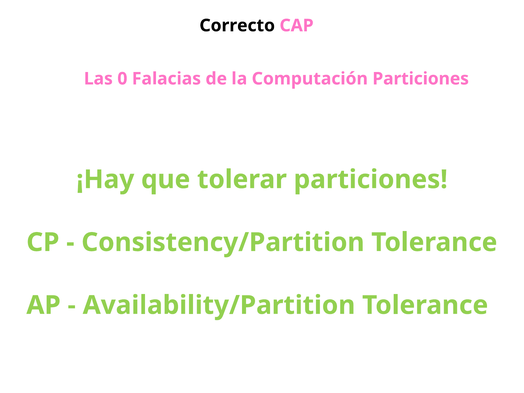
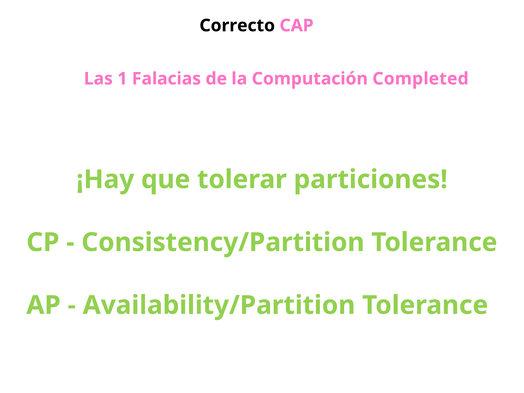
0: 0 -> 1 (122, 79)
Computación Particiones: Particiones -> Completed (421, 79)
